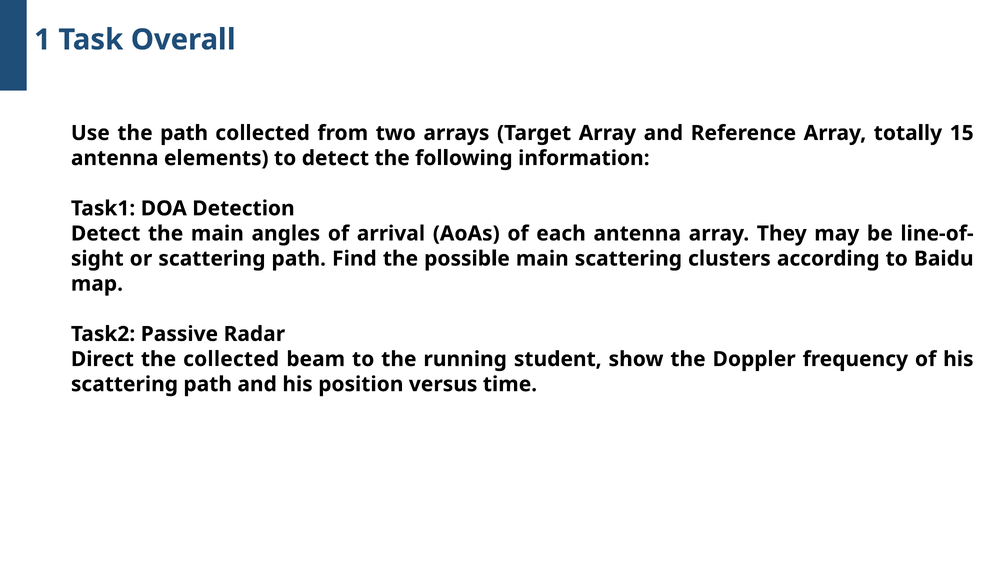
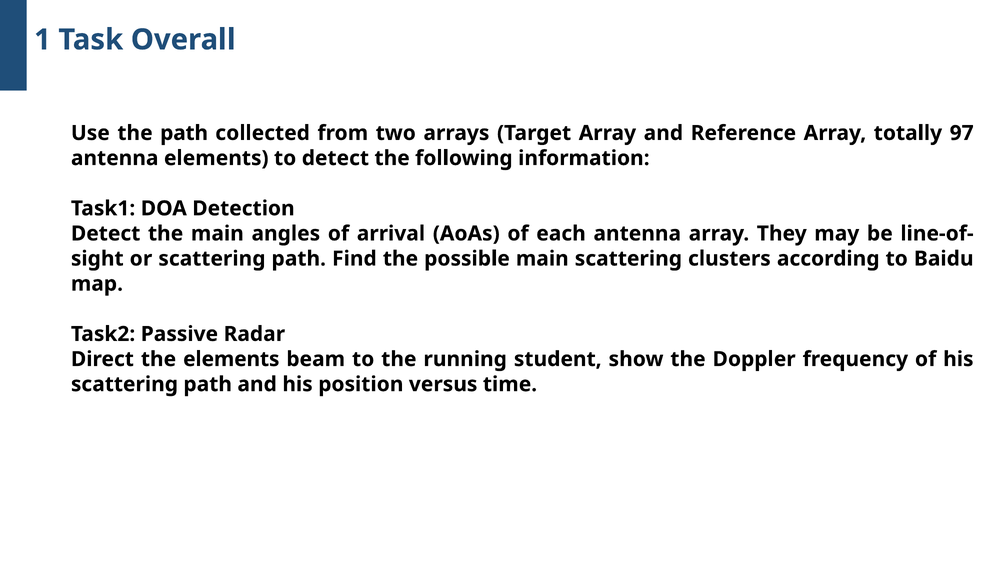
15: 15 -> 97 (962, 133)
the collected: collected -> elements (231, 359)
